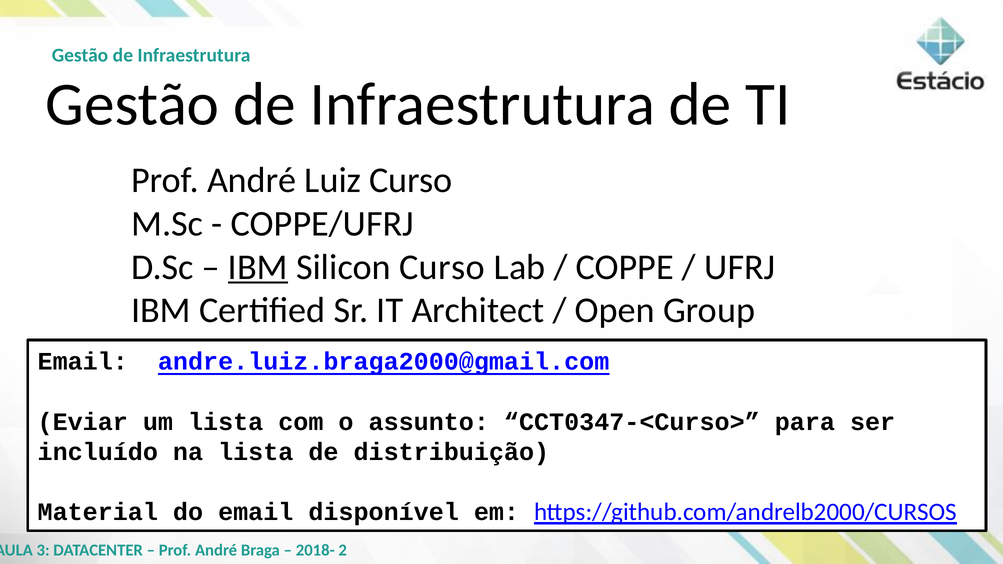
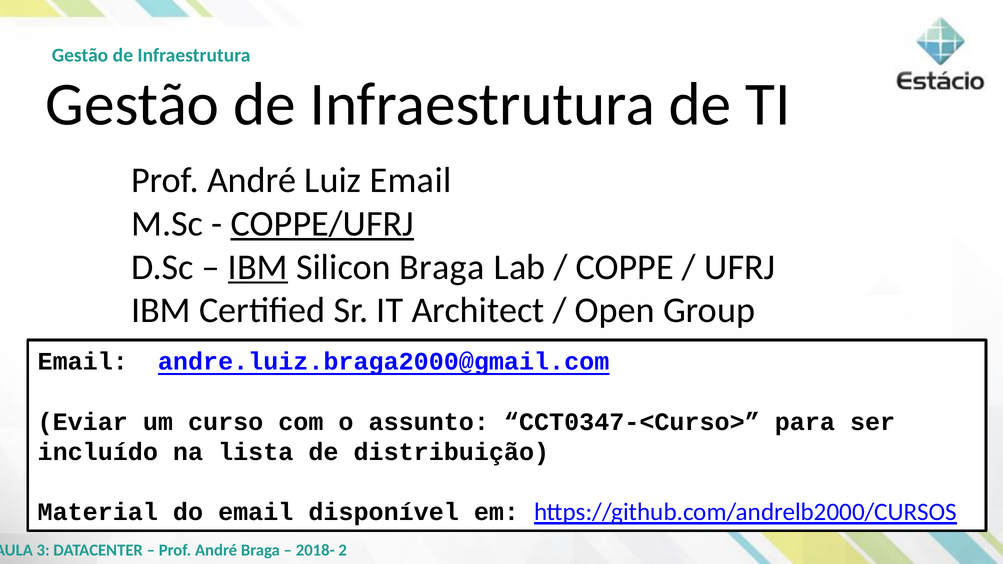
Luiz Curso: Curso -> Email (411, 180)
COPPE/UFRJ underline: none -> present (322, 224)
Silicon Curso: Curso -> Braga (442, 267)
um lista: lista -> curso (226, 422)
